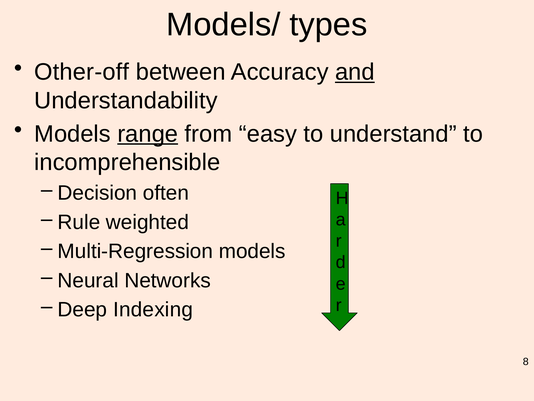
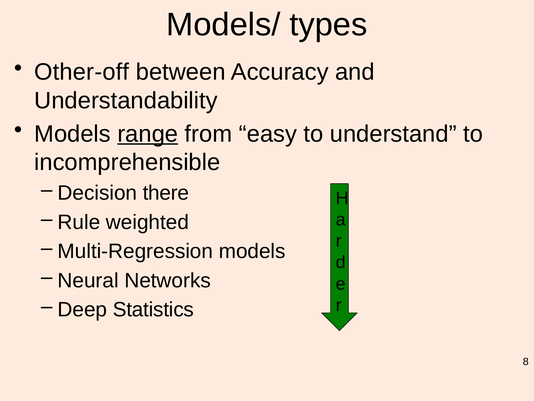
and underline: present -> none (355, 72)
often: often -> there (166, 193)
Indexing: Indexing -> Statistics (153, 309)
